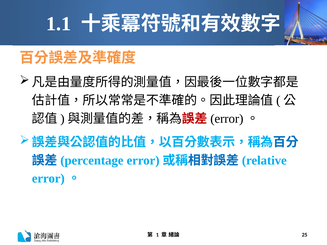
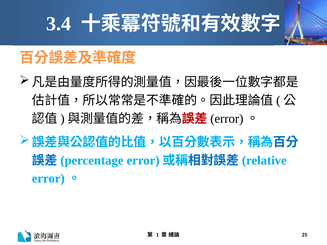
1.1: 1.1 -> 3.4 (59, 24)
